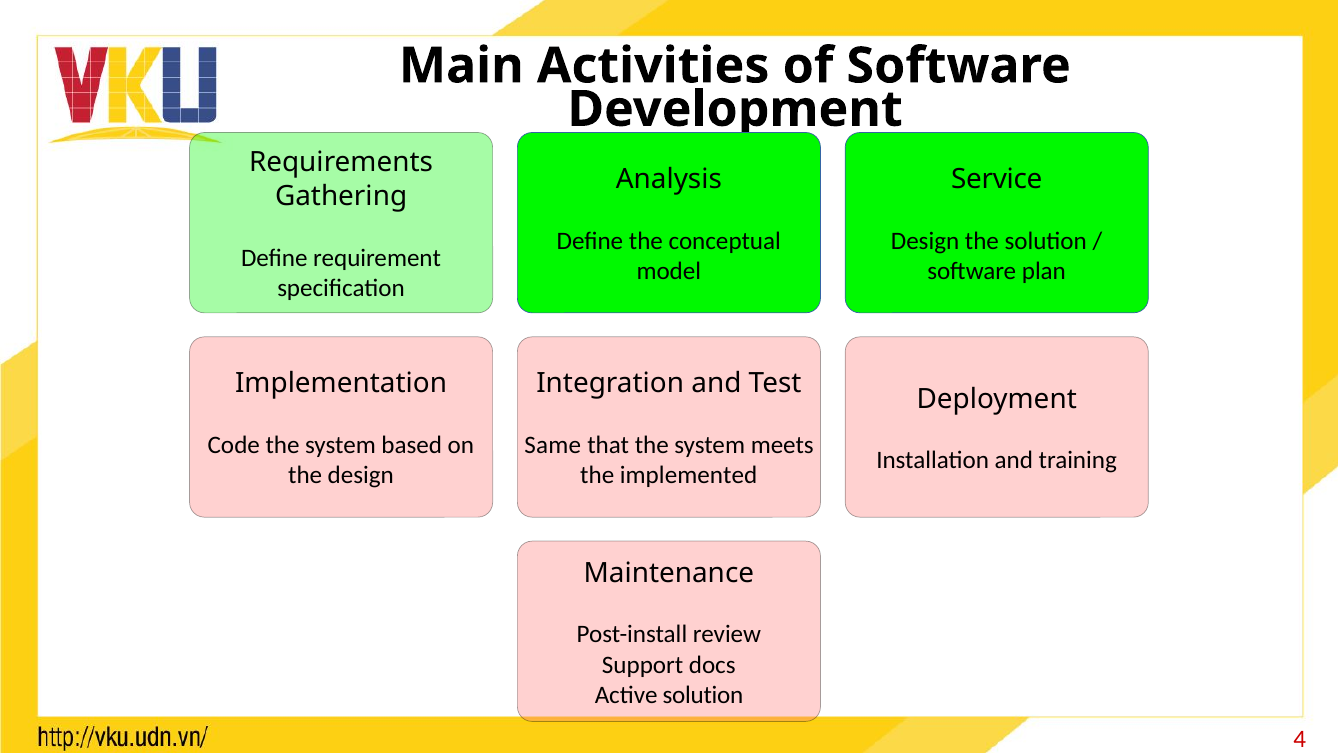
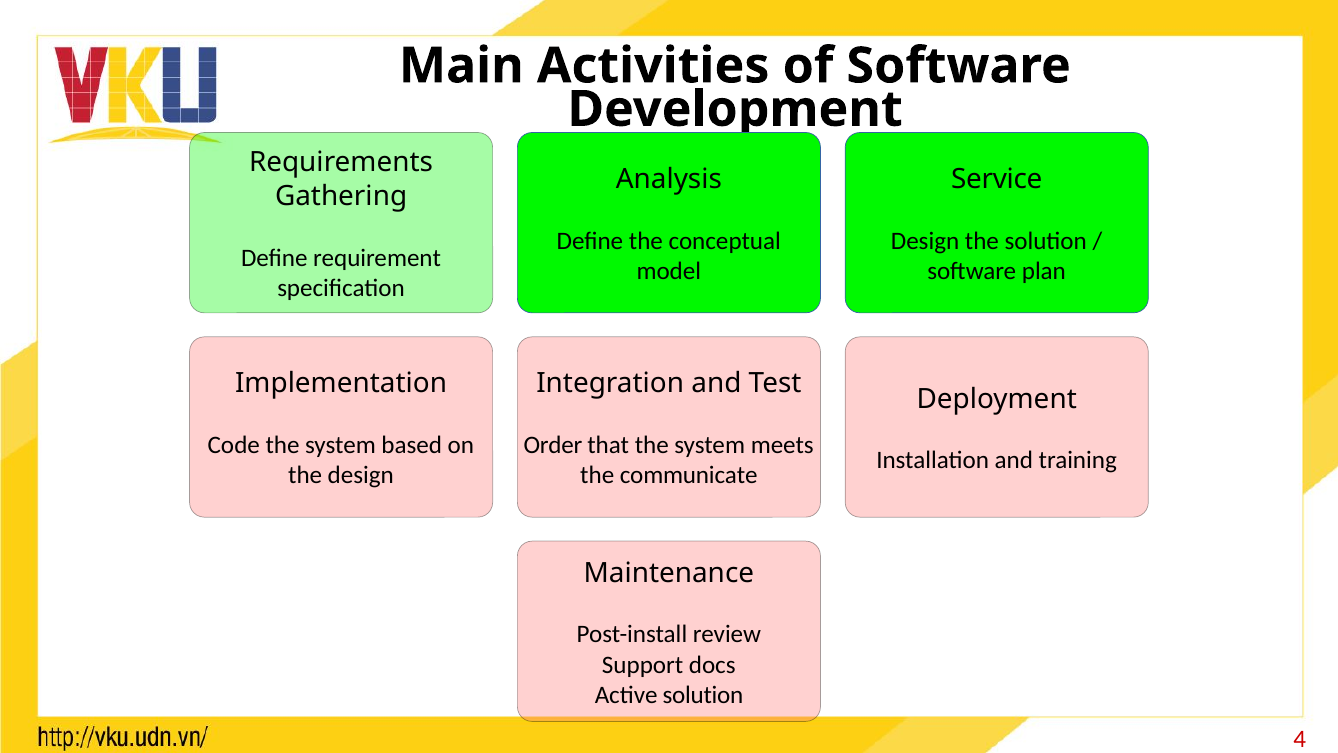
Same: Same -> Order (553, 445)
implemented: implemented -> communicate (689, 475)
